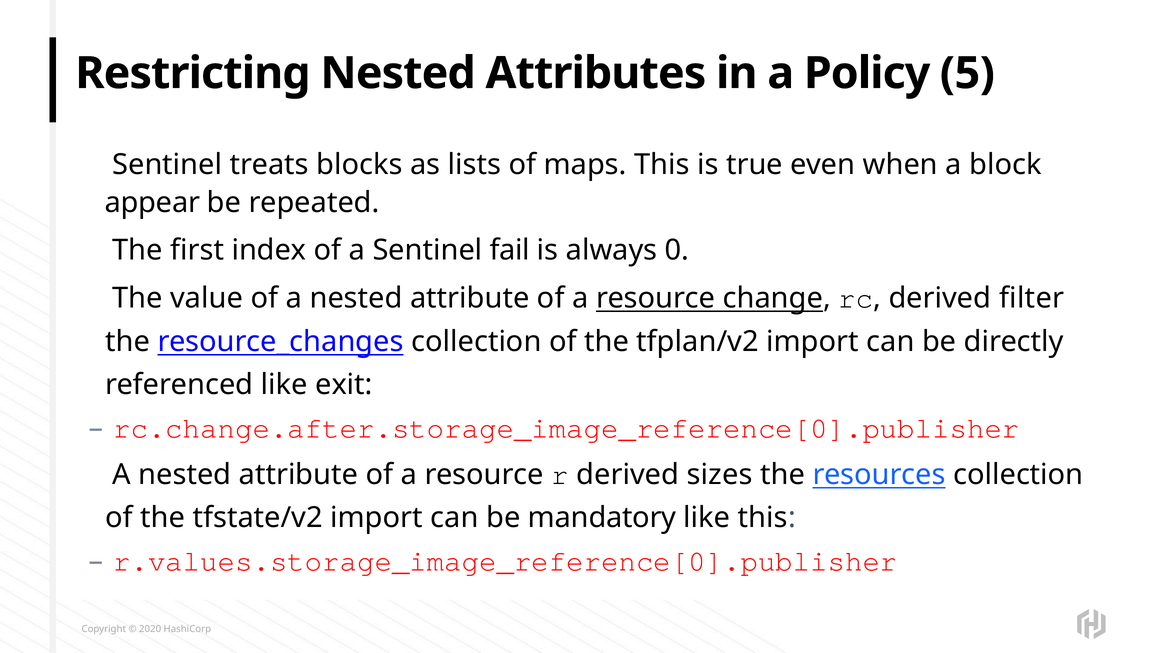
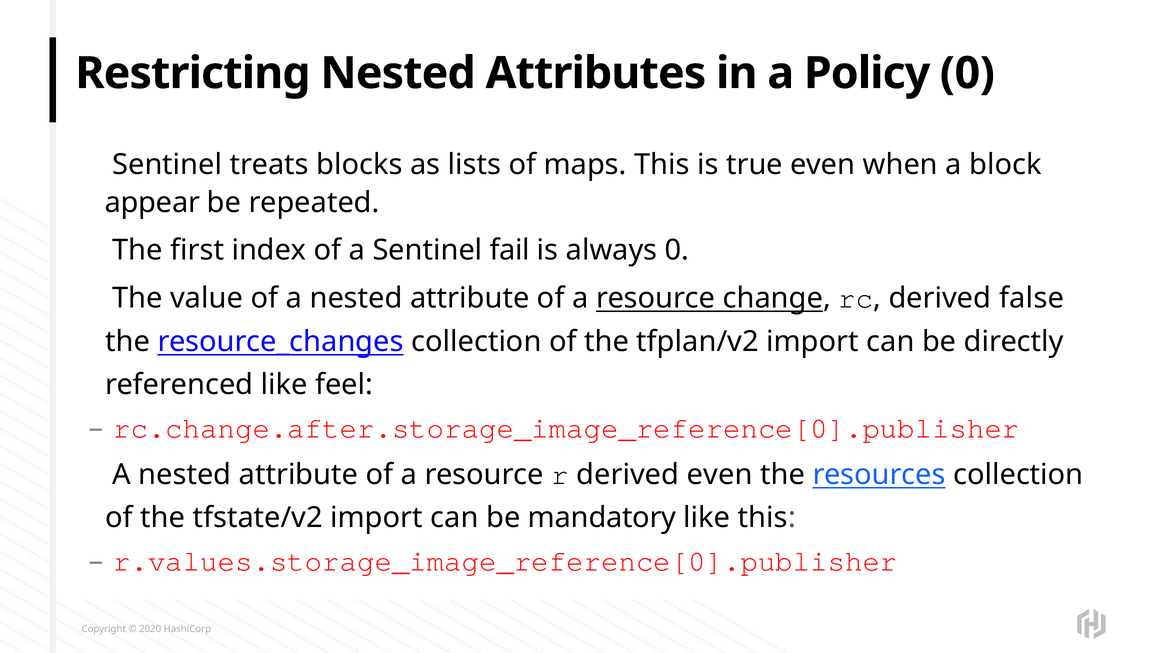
Policy 5: 5 -> 0 (967, 73)
filter: filter -> false (1032, 298)
exit: exit -> feel (344, 385)
derived sizes: sizes -> even (720, 475)
